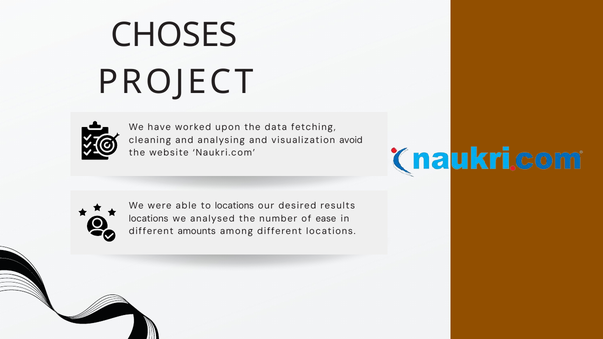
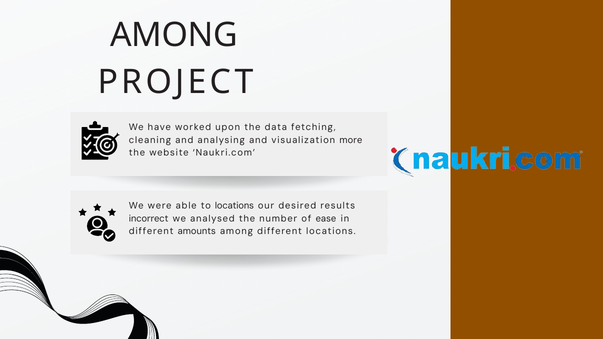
CHOSES: CHOSES -> AMONG (174, 35)
avoid: avoid -> more (351, 140)
locations: locations -> incorrect (149, 219)
